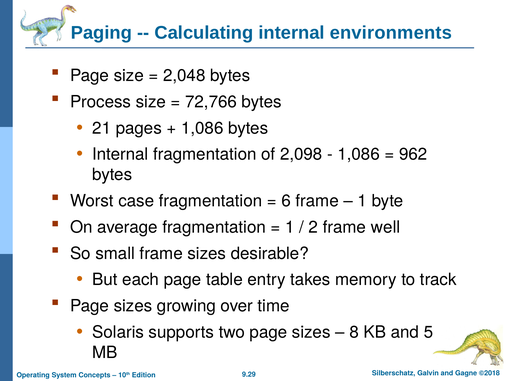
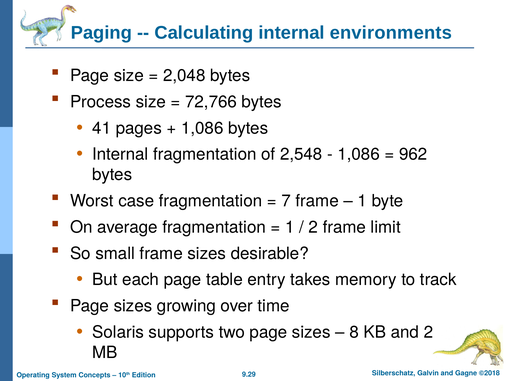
21: 21 -> 41 (102, 128)
2,098: 2,098 -> 2,548 (301, 154)
6: 6 -> 7 (286, 201)
well: well -> limit (386, 227)
and 5: 5 -> 2 (428, 332)
